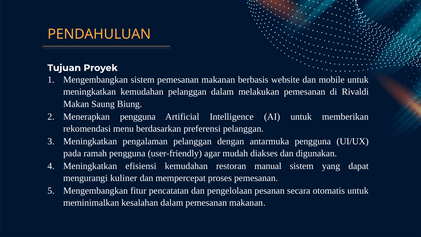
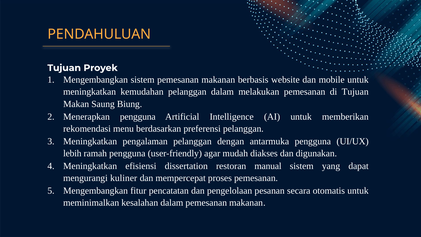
di Rivaldi: Rivaldi -> Tujuan (355, 92)
pada: pada -> lebih (72, 153)
efisiensi kemudahan: kemudahan -> dissertation (186, 166)
